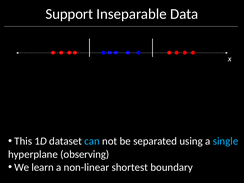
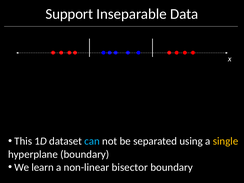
single colour: light blue -> yellow (226, 141)
hyperplane observing: observing -> boundary (85, 154)
shortest: shortest -> bisector (130, 167)
